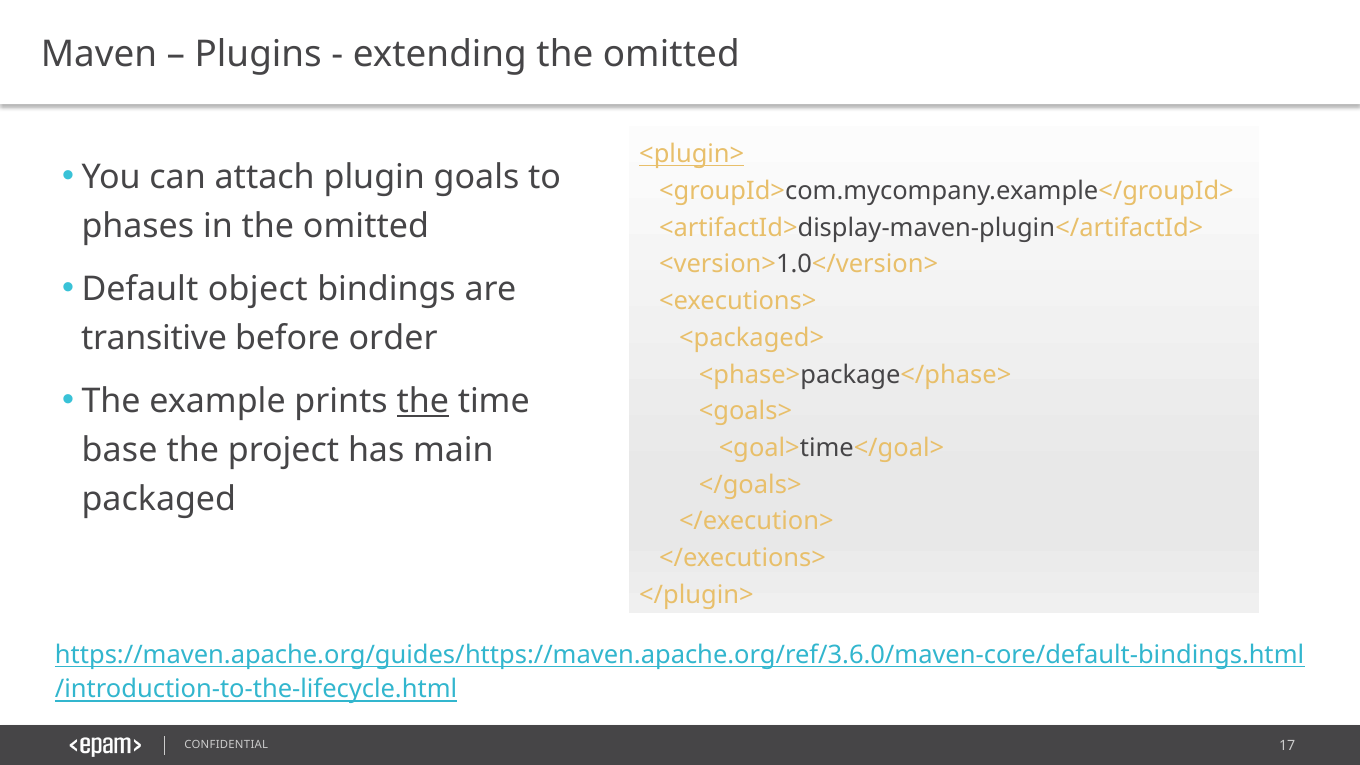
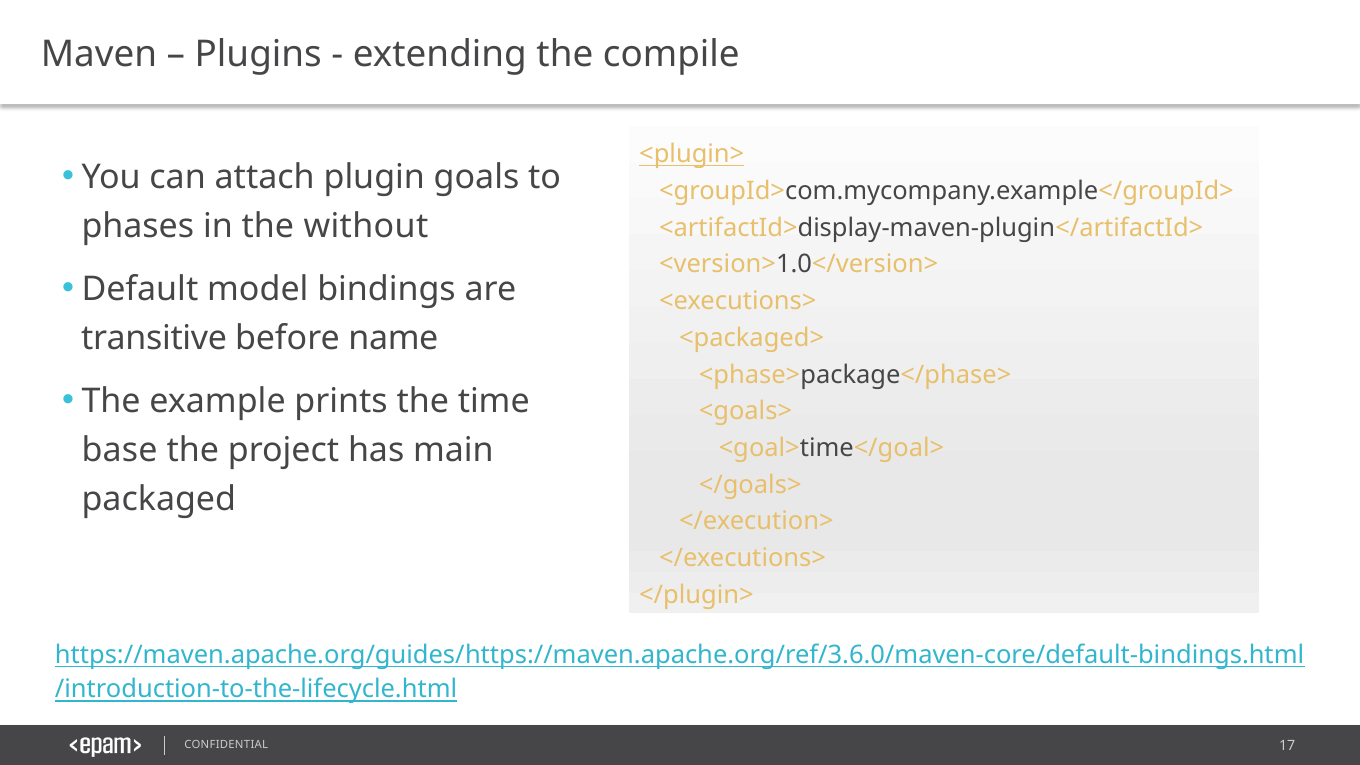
extending the omitted: omitted -> compile (671, 55)
in the omitted: omitted -> without (366, 226)
object: object -> model (258, 289)
order: order -> name (393, 338)
the underline: present -> none (423, 401)
